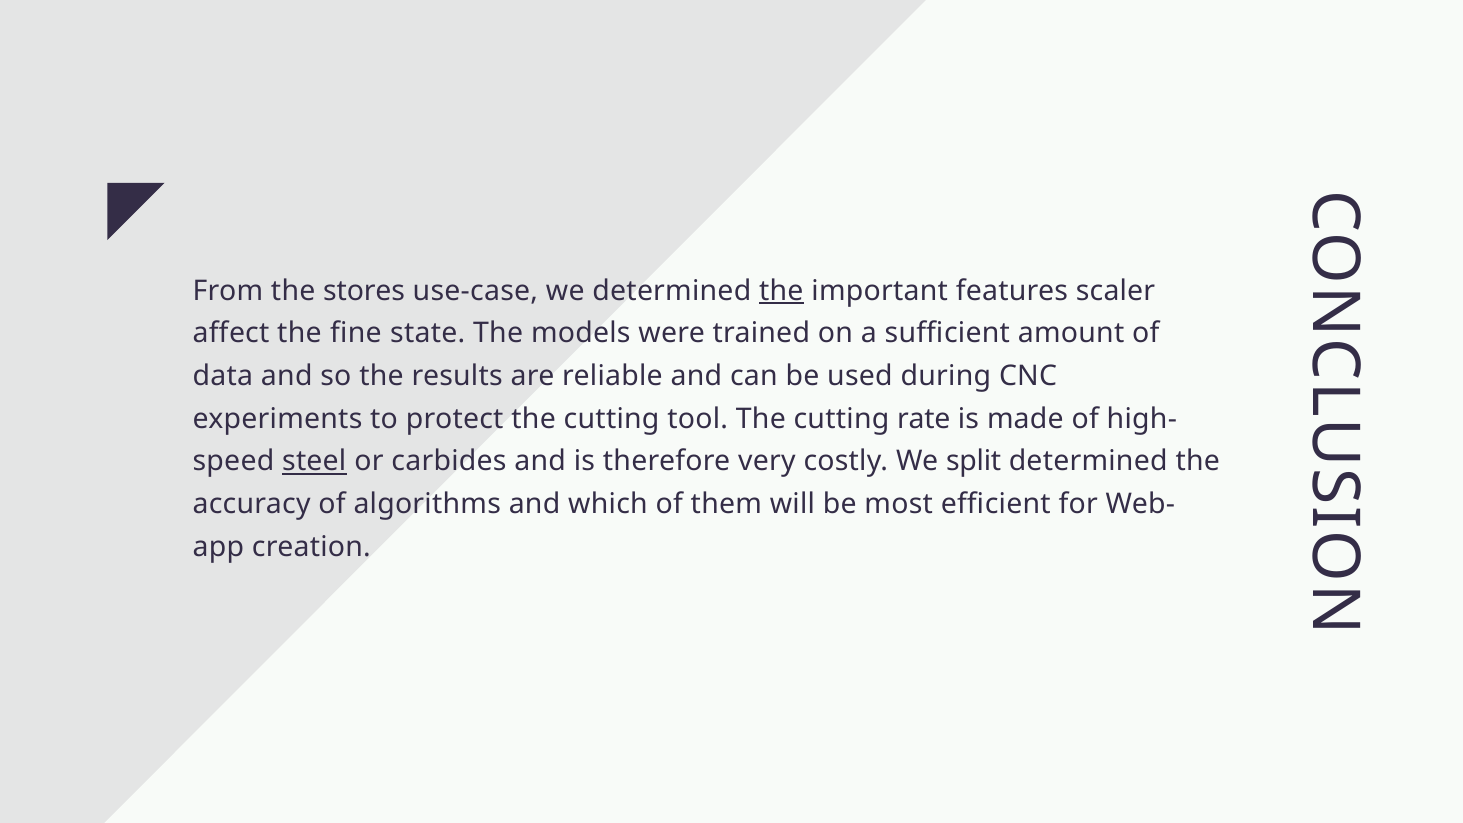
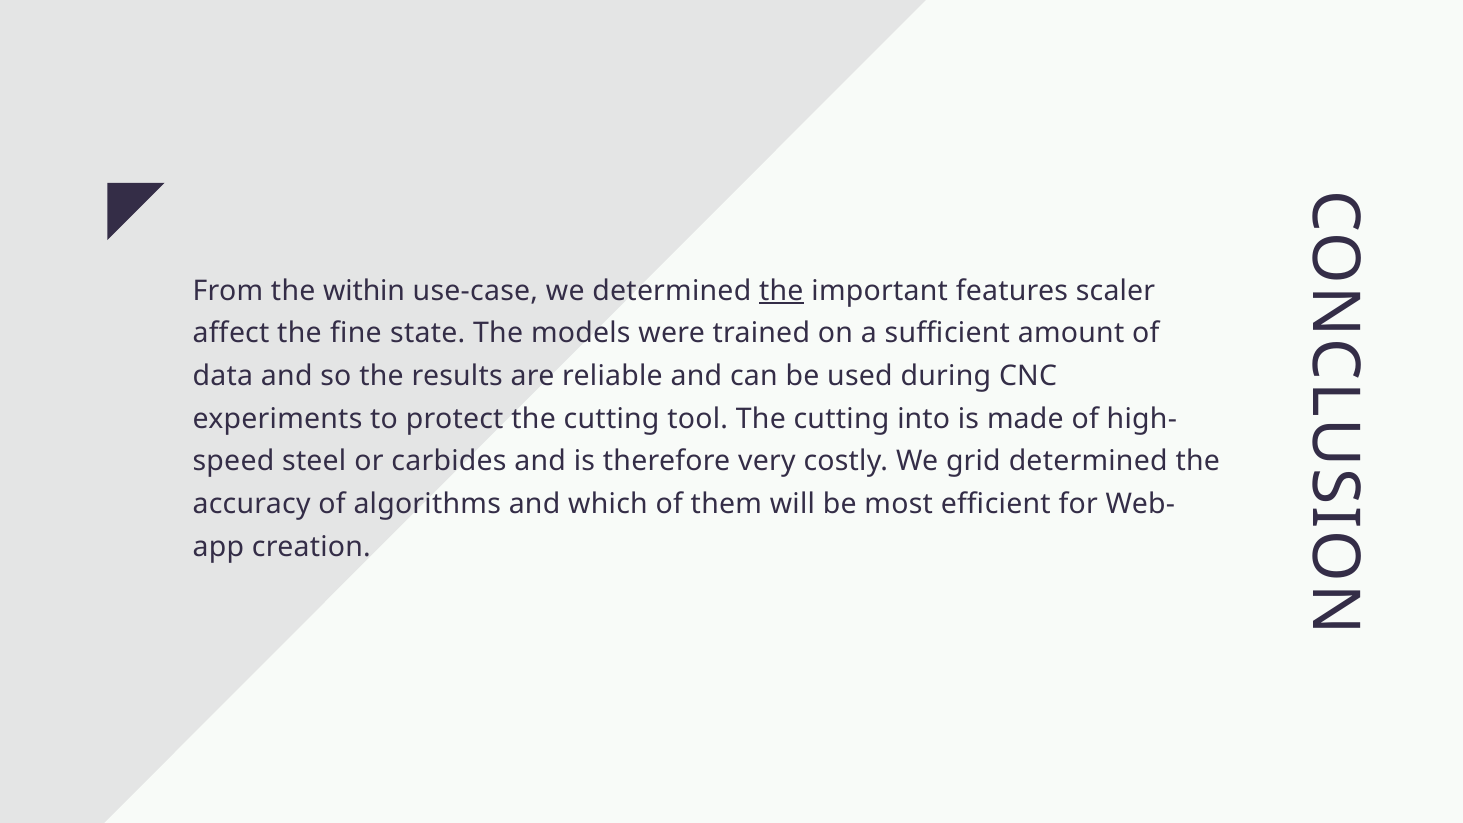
stores: stores -> within (364, 291)
rate: rate -> into (924, 419)
steel underline: present -> none (314, 462)
split: split -> grid (973, 462)
